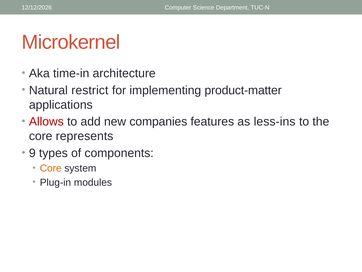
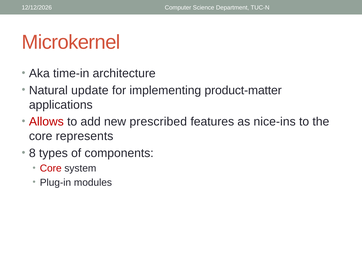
restrict: restrict -> update (90, 90)
companies: companies -> prescribed (158, 122)
less-ins: less-ins -> nice-ins (275, 122)
9: 9 -> 8 (32, 153)
Core colour: orange -> red (51, 168)
